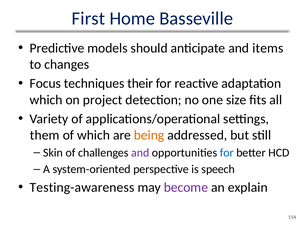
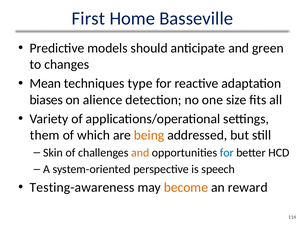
items: items -> green (268, 48)
Focus: Focus -> Mean (45, 83)
their: their -> type (140, 83)
which: which -> biases (46, 100)
project: project -> alience (103, 100)
and colour: purple -> orange (140, 152)
become colour: purple -> orange (186, 187)
explain: explain -> reward (248, 187)
